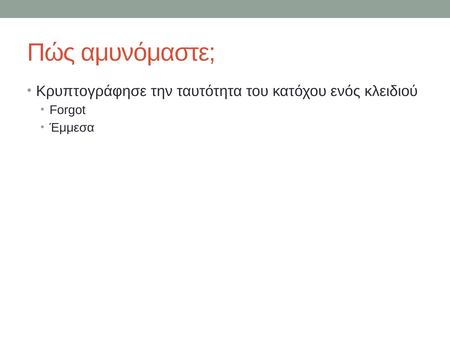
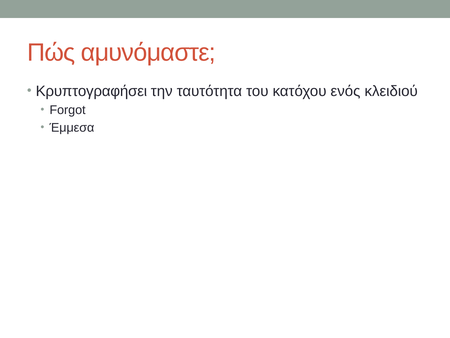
Κρυπτογράφησε: Κρυπτογράφησε -> Κρυπτογραφήσει (91, 91)
